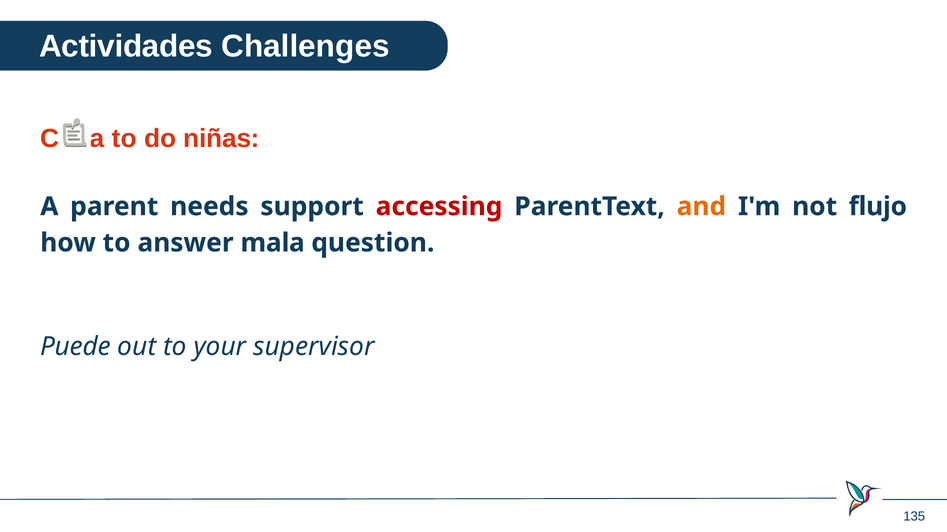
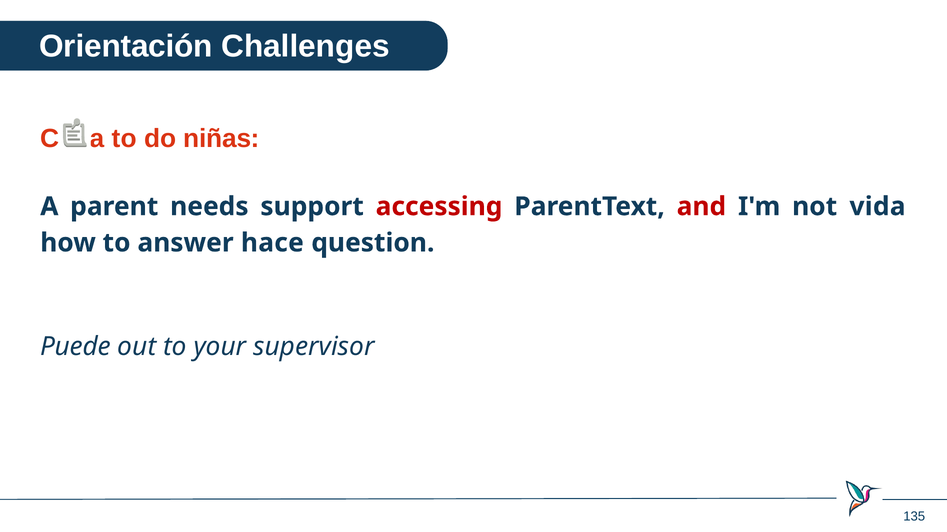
Actividades: Actividades -> Orientación (126, 46)
and colour: orange -> red (701, 207)
flujo: flujo -> vida (878, 207)
mala: mala -> hace (272, 243)
